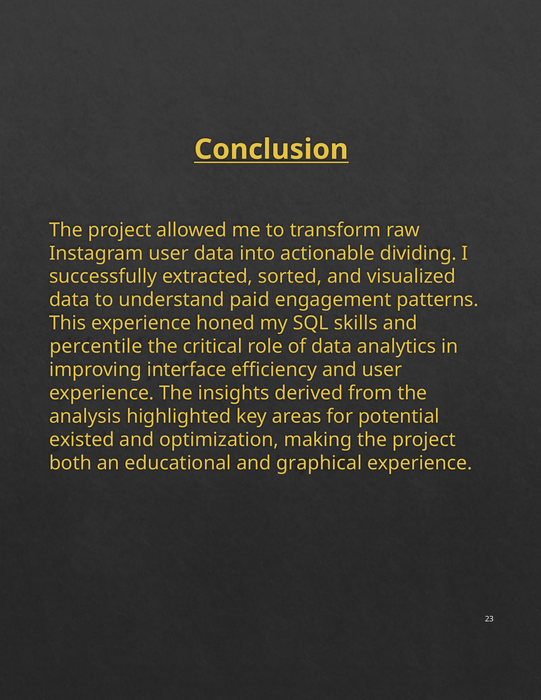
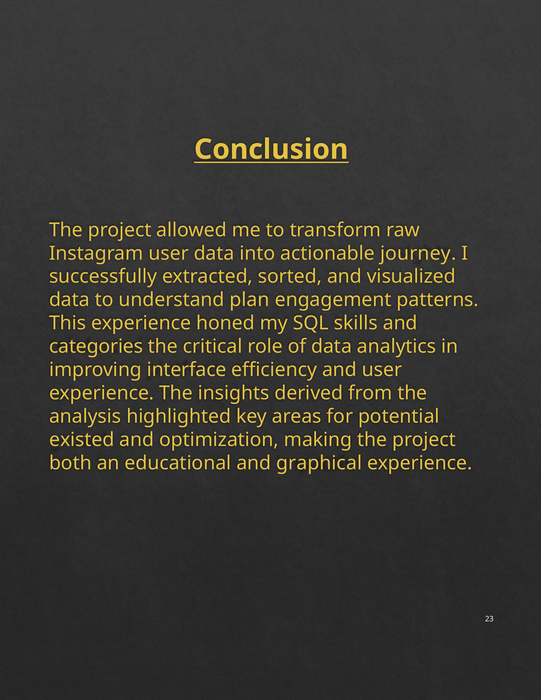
dividing: dividing -> journey (418, 253)
paid: paid -> plan (250, 300)
percentile: percentile -> categories (96, 347)
